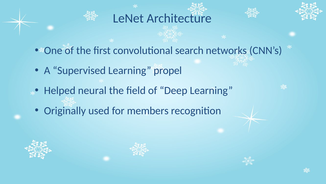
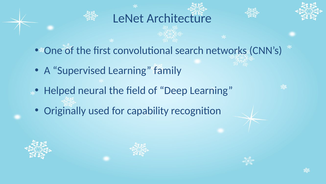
propel: propel -> family (168, 70)
members: members -> capability (148, 110)
